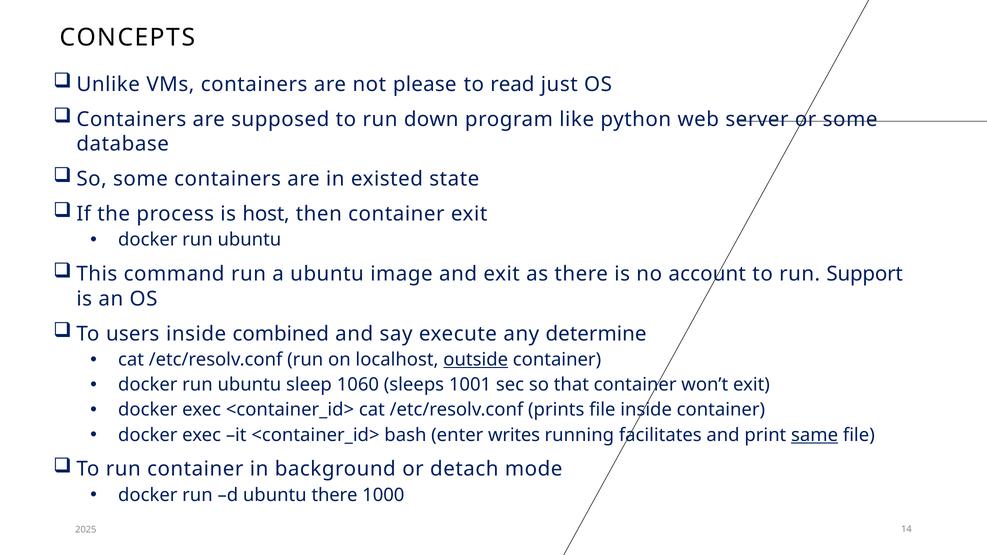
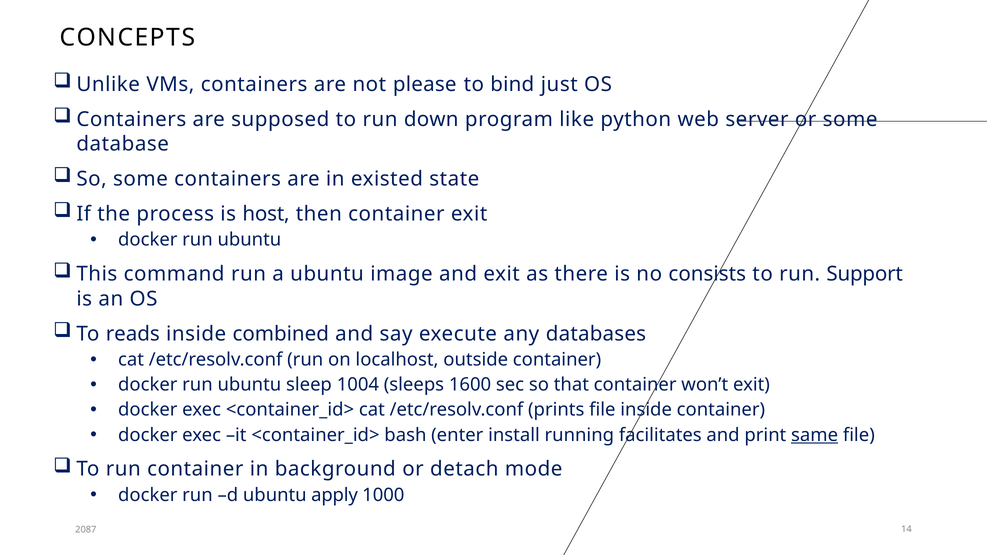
read: read -> bind (512, 84)
account: account -> consists (707, 274)
users: users -> reads (133, 334)
determine: determine -> databases (596, 334)
outside underline: present -> none (476, 360)
1060: 1060 -> 1004 (358, 385)
1001: 1001 -> 1600 (470, 385)
writes: writes -> install (514, 435)
ubuntu there: there -> apply (335, 495)
2025: 2025 -> 2087 (86, 530)
